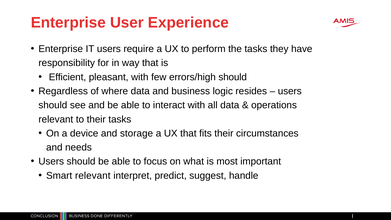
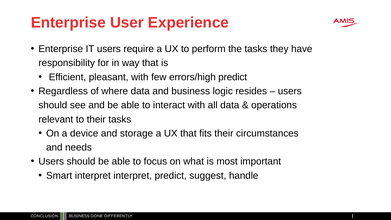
errors/high should: should -> predict (233, 77)
Smart relevant: relevant -> interpret (93, 176)
